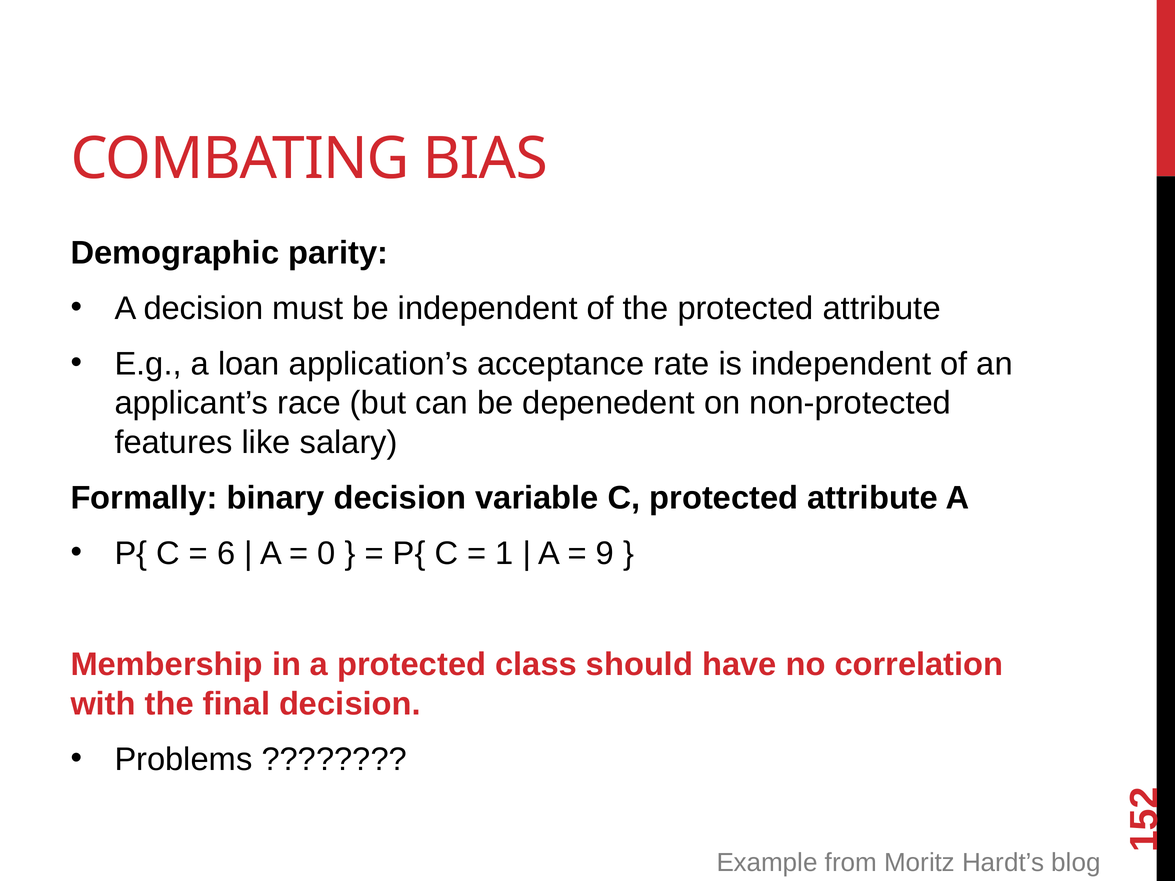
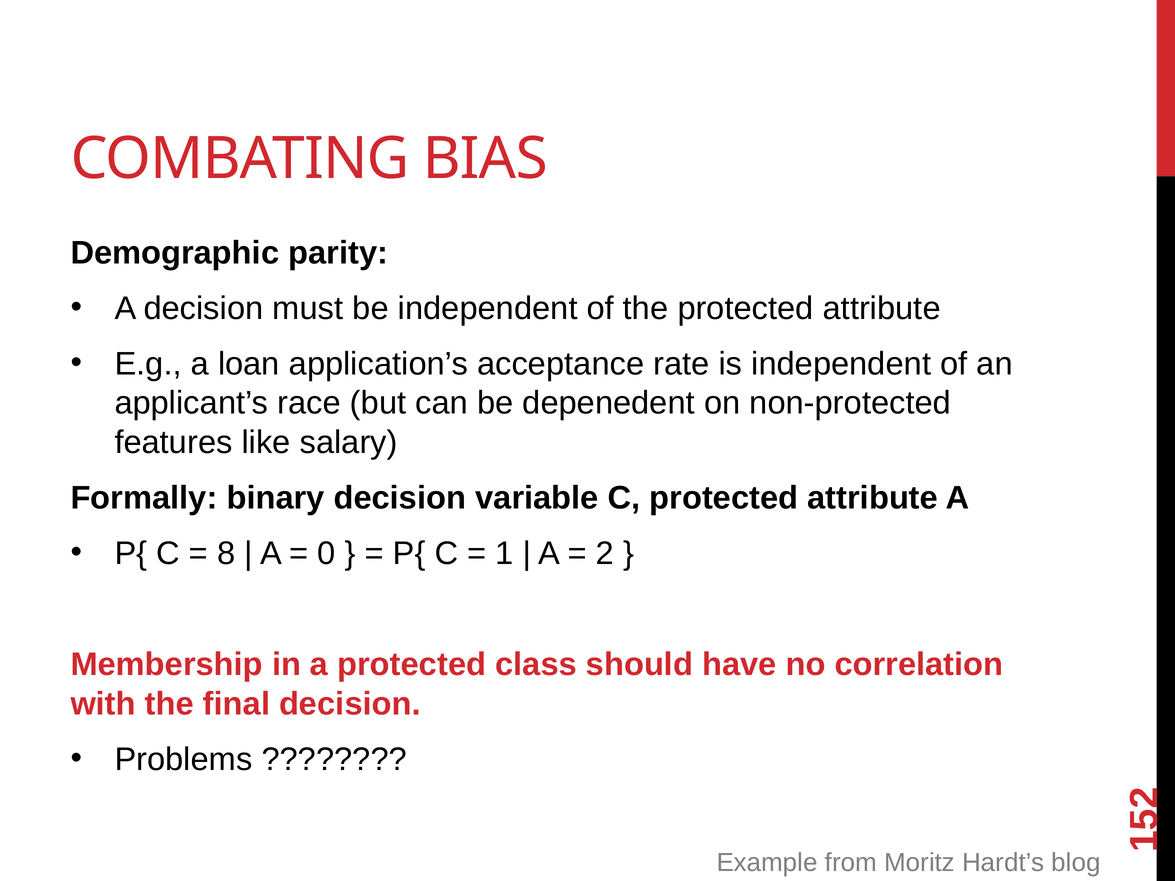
6: 6 -> 8 (226, 554)
9: 9 -> 2 (605, 554)
